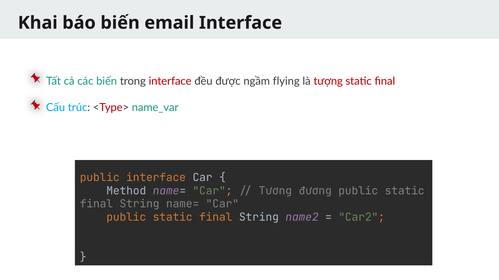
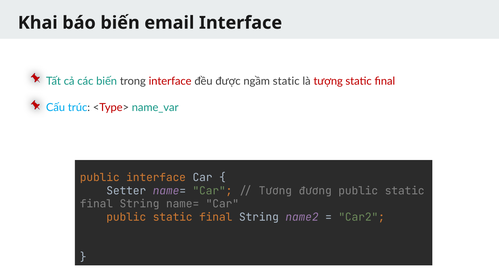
ngầm flying: flying -> static (286, 81)
Method: Method -> Setter (126, 191)
